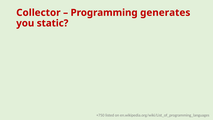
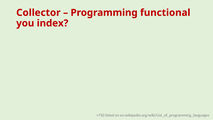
generates: generates -> functional (165, 13)
static: static -> index (53, 23)
